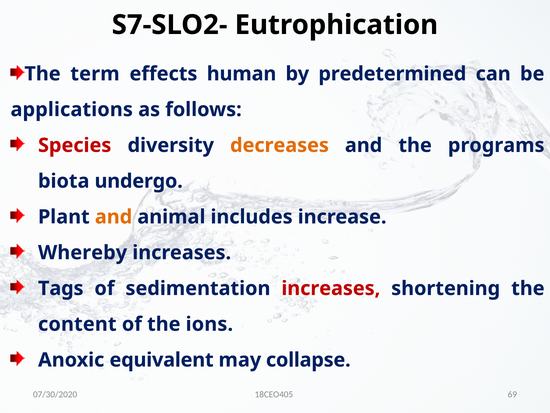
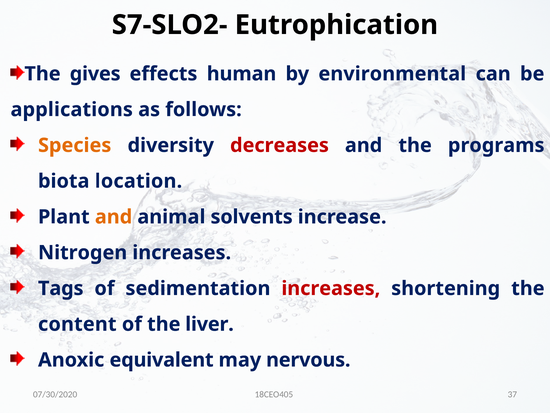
term: term -> gives (95, 74)
predetermined: predetermined -> environmental (392, 74)
Species colour: red -> orange (75, 145)
decreases colour: orange -> red (279, 145)
undergo: undergo -> location (138, 181)
includes: includes -> solvents (252, 217)
Whereby: Whereby -> Nitrogen (83, 252)
ions: ions -> liver (210, 324)
collapse: collapse -> nervous (308, 360)
69: 69 -> 37 (512, 394)
